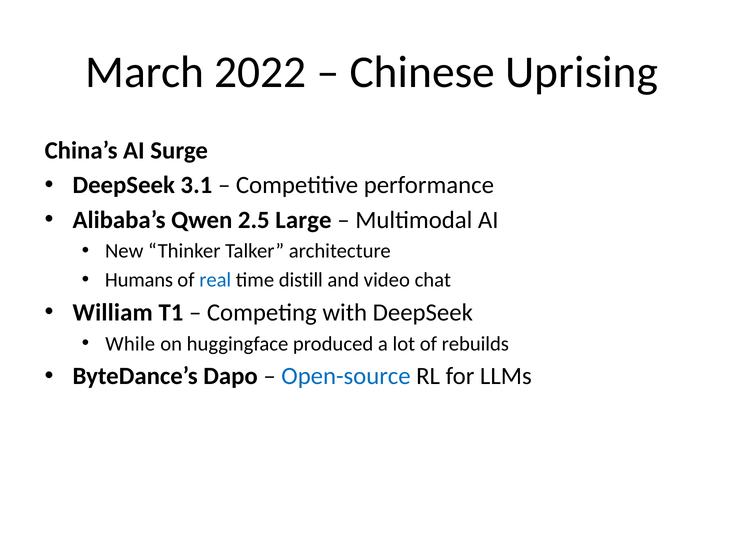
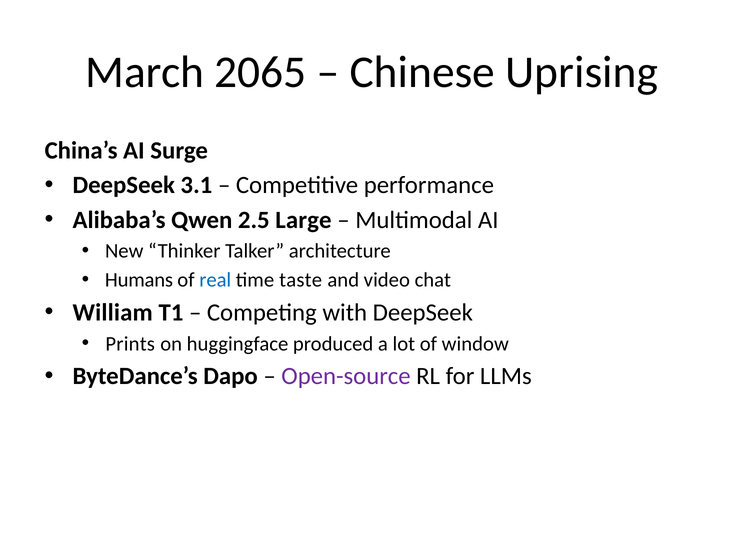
2022: 2022 -> 2065 (260, 72)
distill: distill -> taste (301, 280)
While: While -> Prints (130, 344)
rebuilds: rebuilds -> window (475, 344)
Open-source colour: blue -> purple (346, 376)
